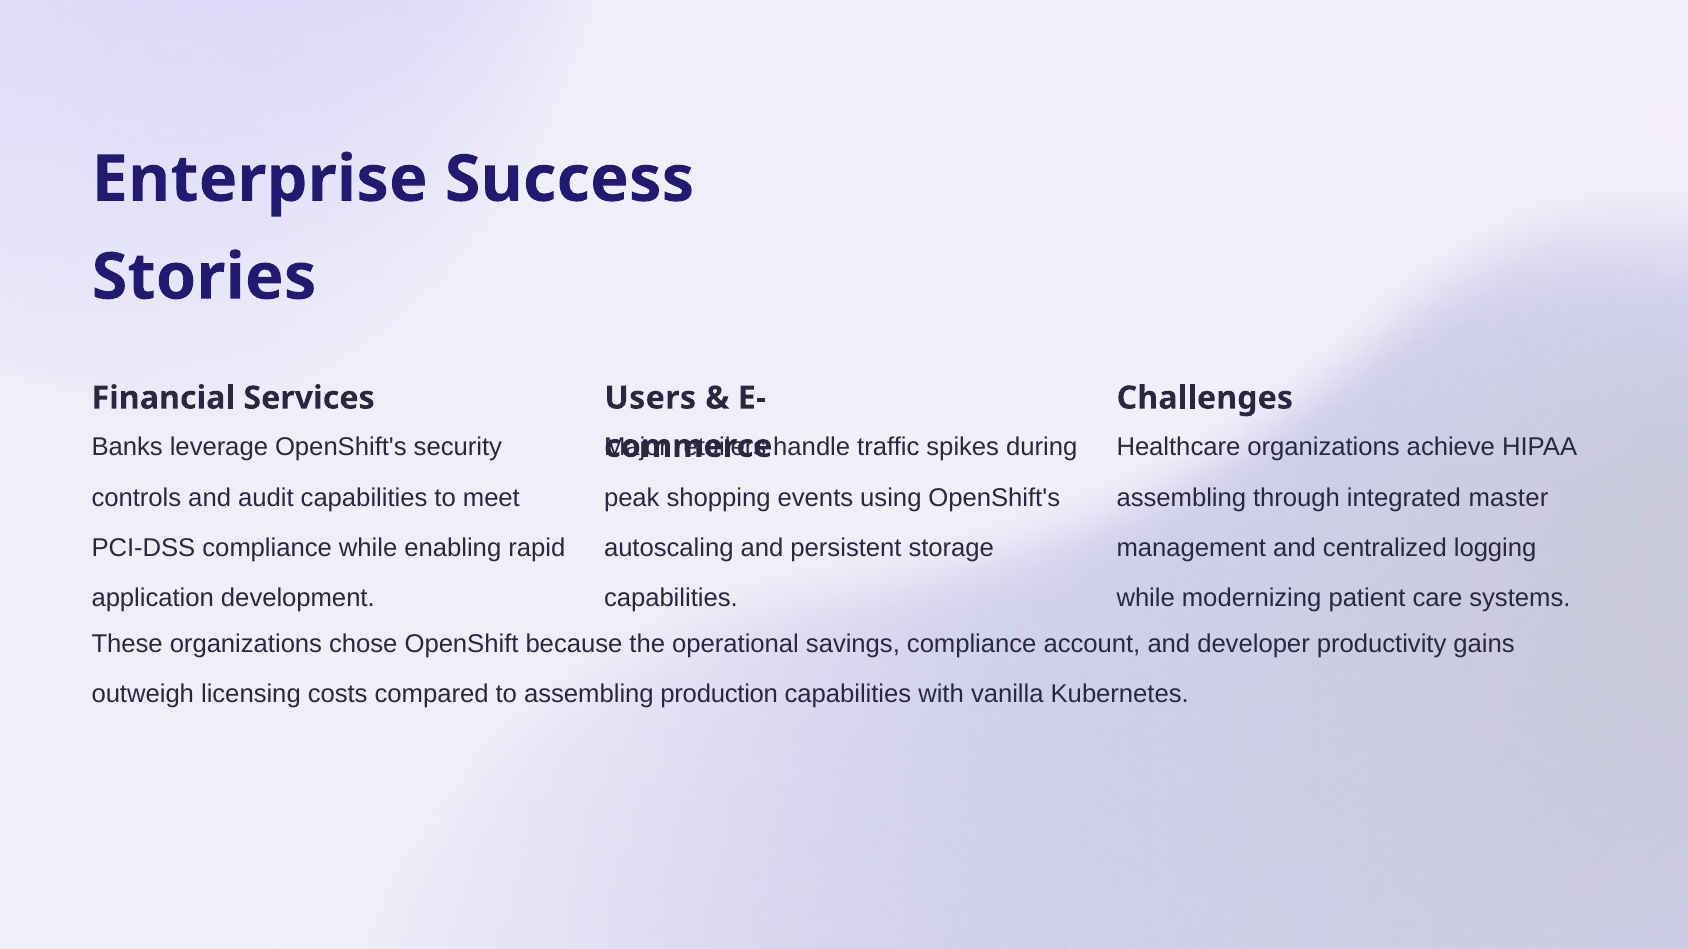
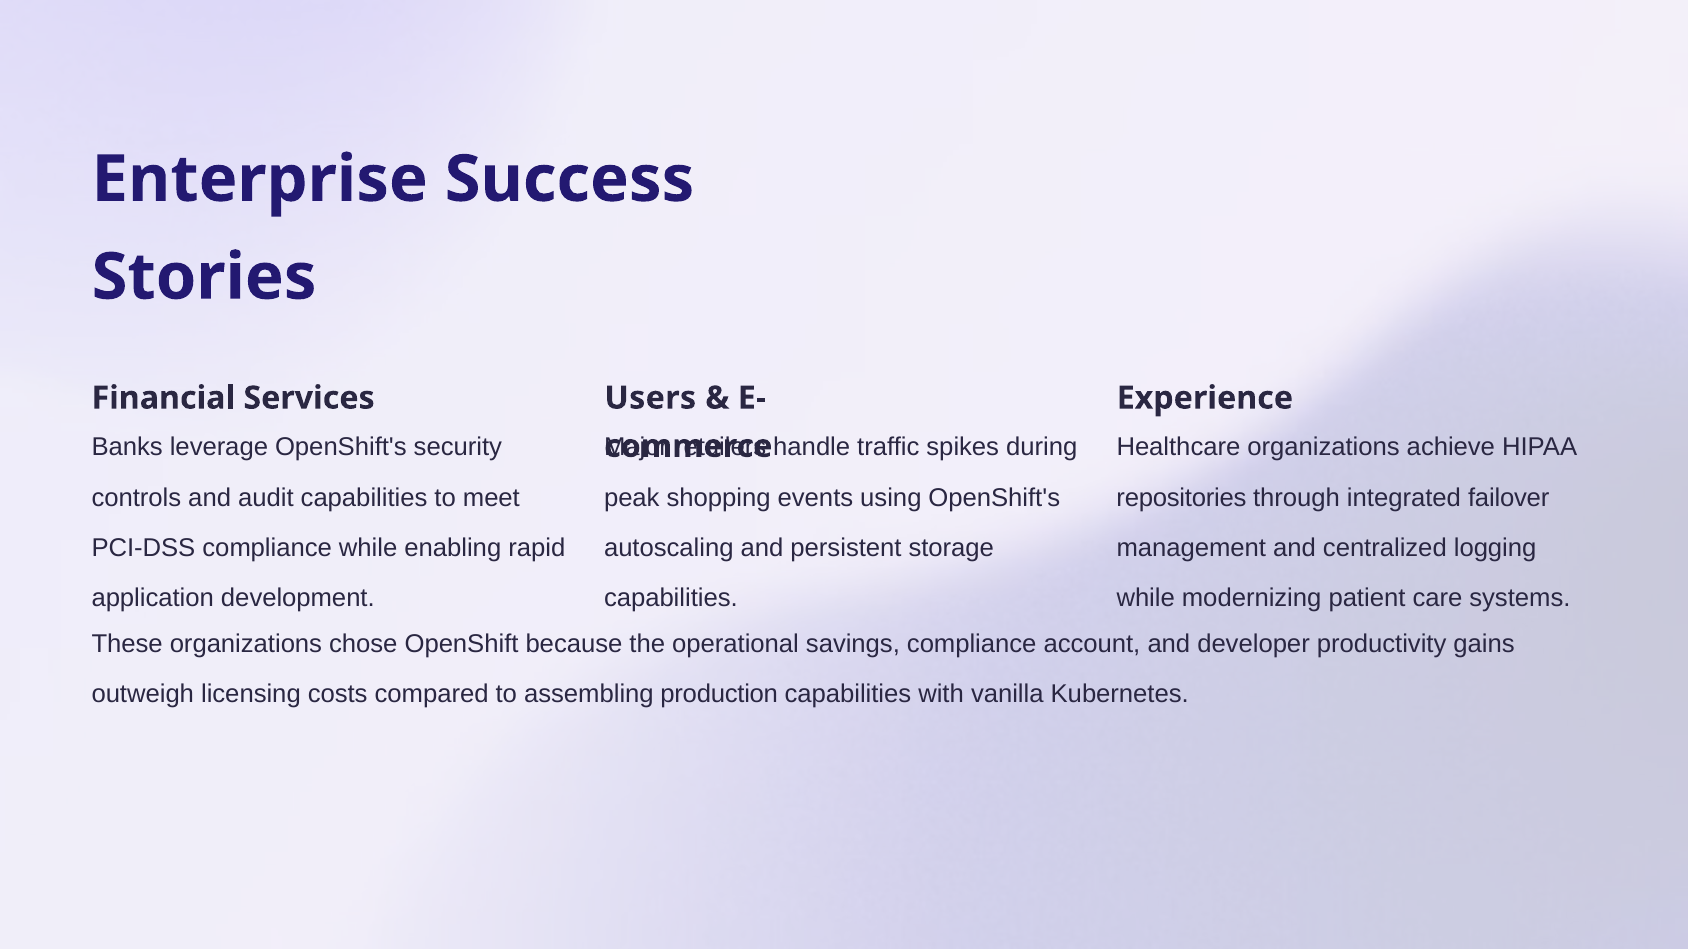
Challenges: Challenges -> Experience (1205, 398)
assembling: assembling -> repositories (1181, 498)
master: master -> failover (1509, 498)
